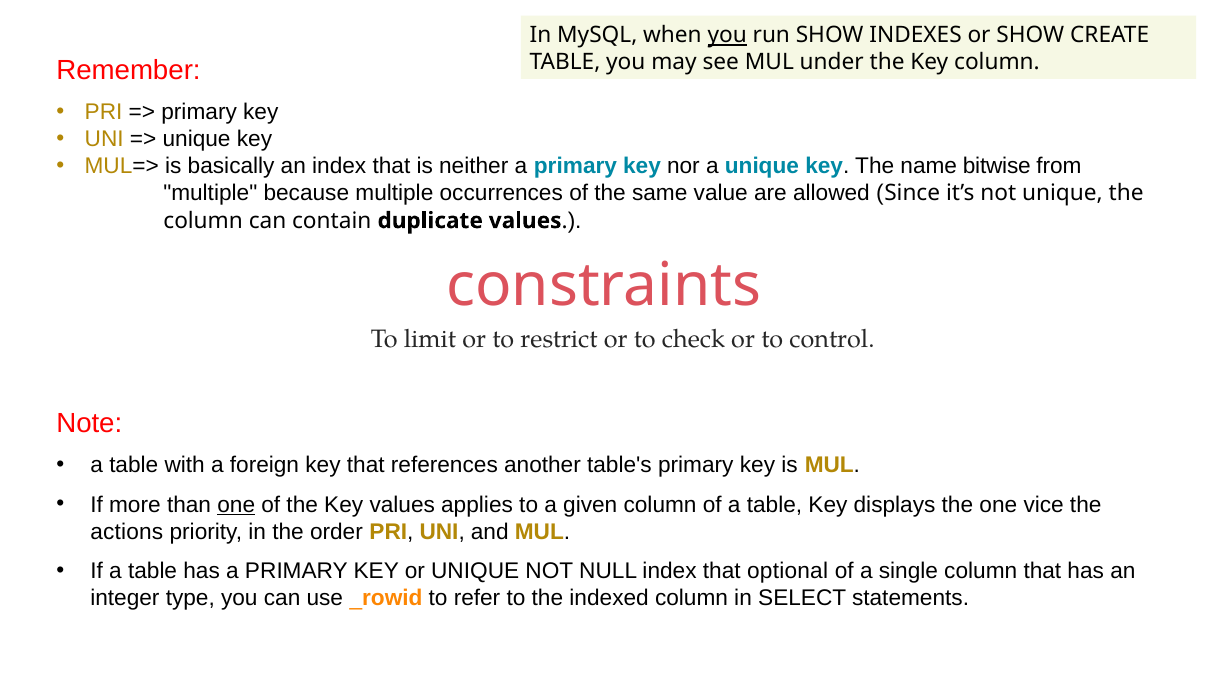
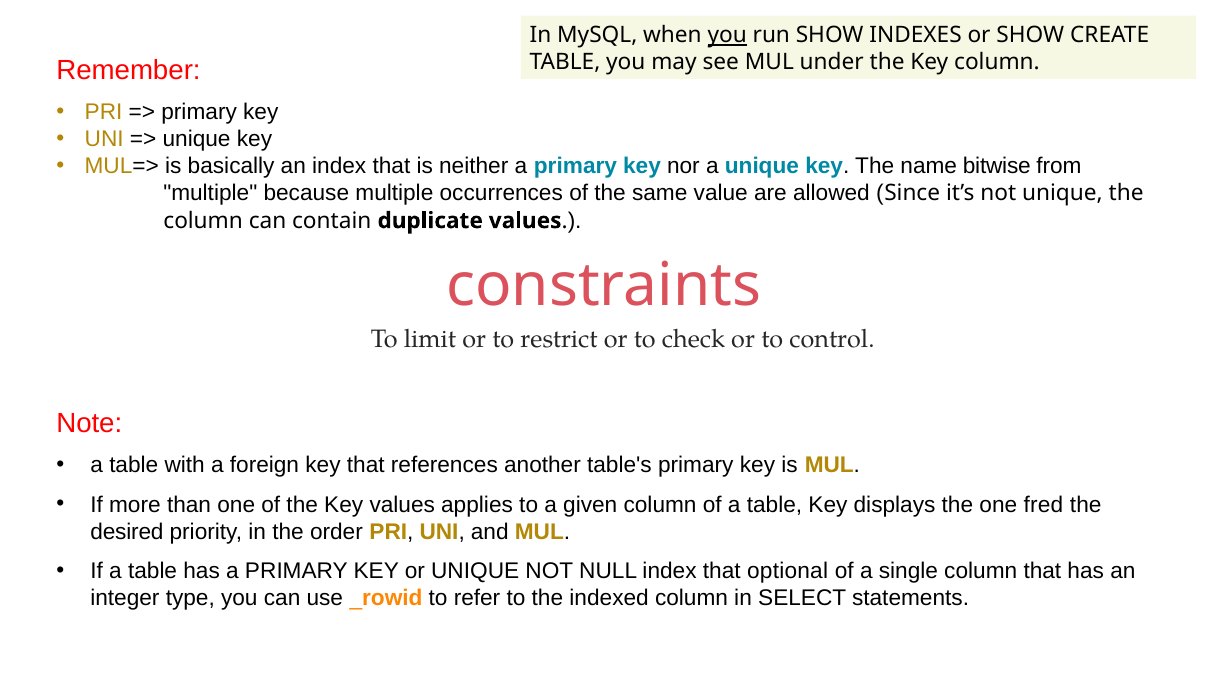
one underline: present -> none (236, 505)
vice: vice -> fred (1044, 505)
actions: actions -> desired (127, 532)
